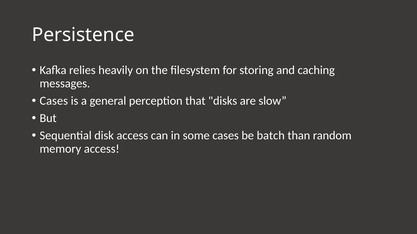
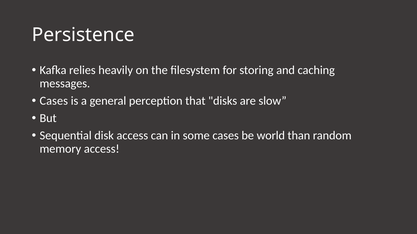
batch: batch -> world (271, 136)
